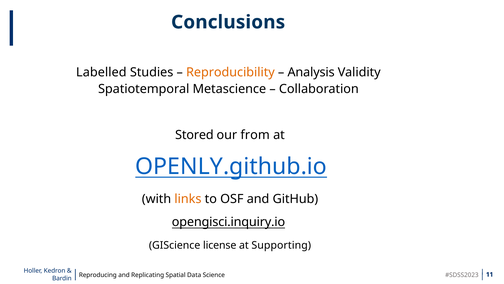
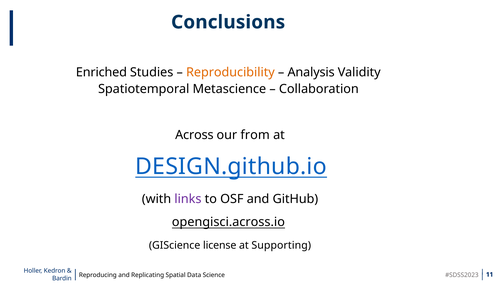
Labelled: Labelled -> Enriched (101, 72)
Stored: Stored -> Across (194, 135)
OPENLY.github.io: OPENLY.github.io -> DESIGN.github.io (231, 166)
links colour: orange -> purple (188, 199)
opengisci.inquiry.io: opengisci.inquiry.io -> opengisci.across.io (228, 222)
